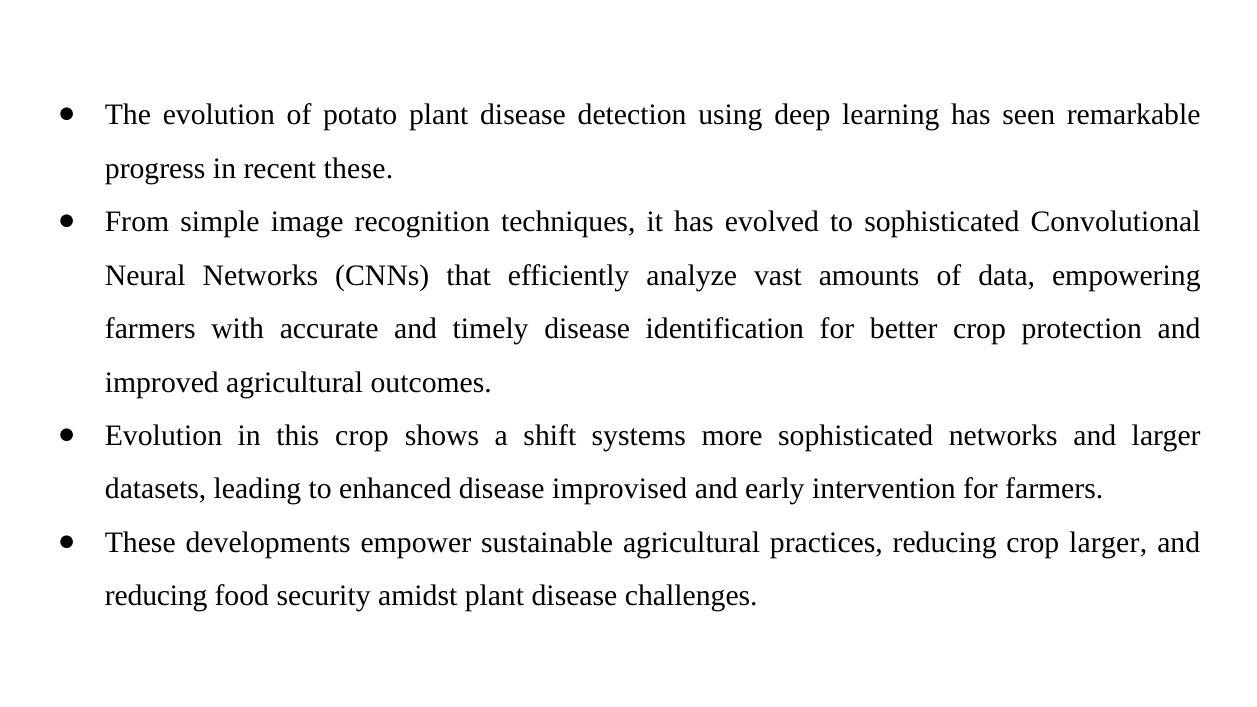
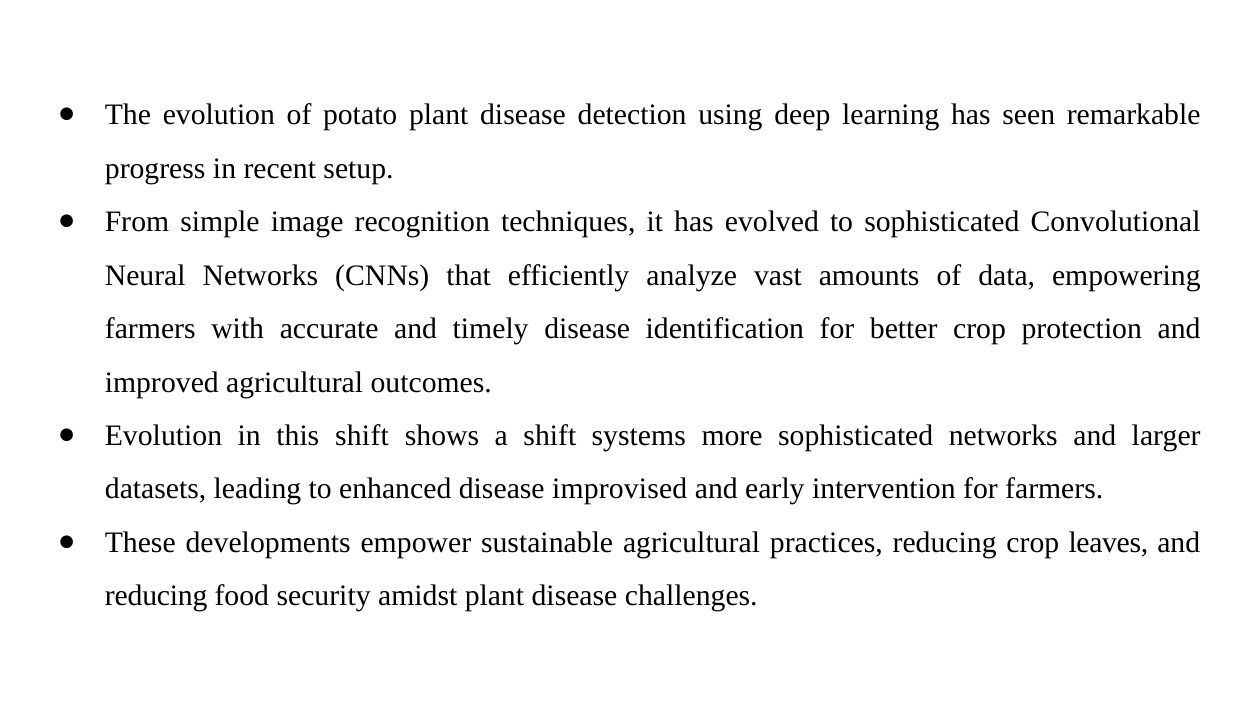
recent these: these -> setup (359, 169)
this crop: crop -> shift (362, 436)
crop larger: larger -> leaves (1108, 543)
